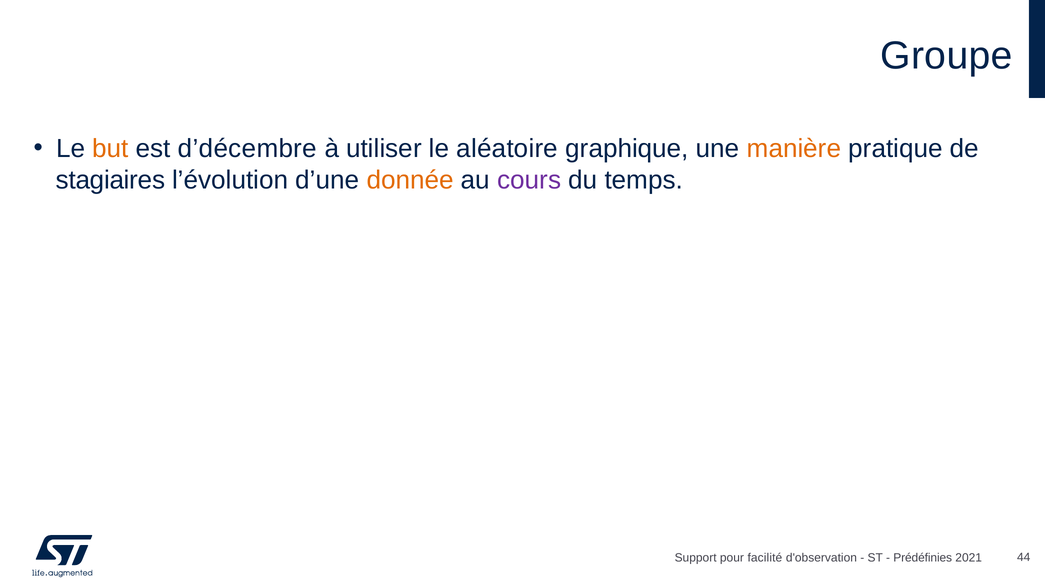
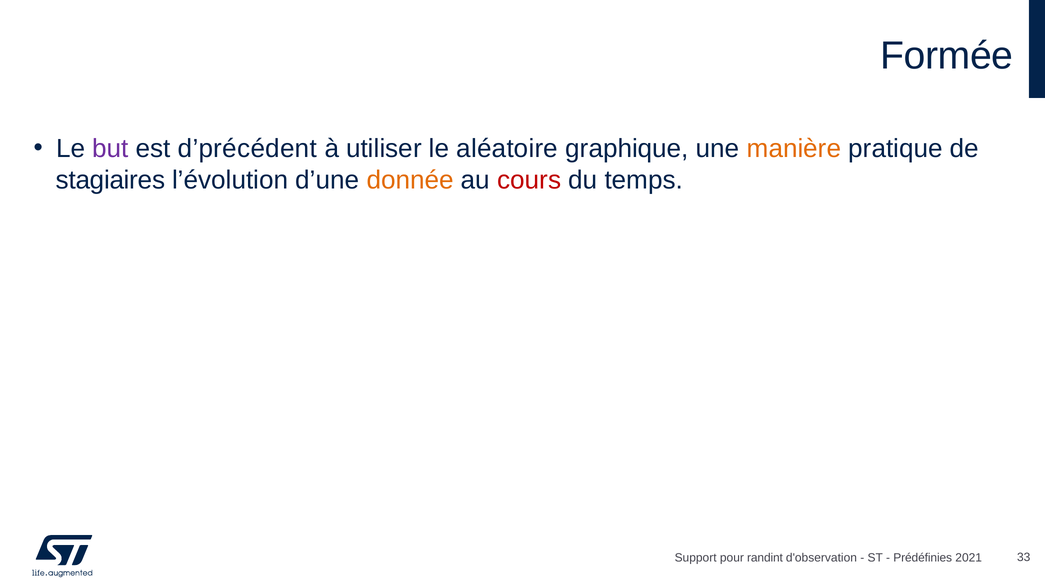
Groupe: Groupe -> Formée (947, 56)
but colour: orange -> purple (110, 149)
d’décembre: d’décembre -> d’précédent (247, 149)
cours colour: purple -> red (529, 180)
facilité: facilité -> randint (765, 557)
44: 44 -> 33 (1024, 557)
